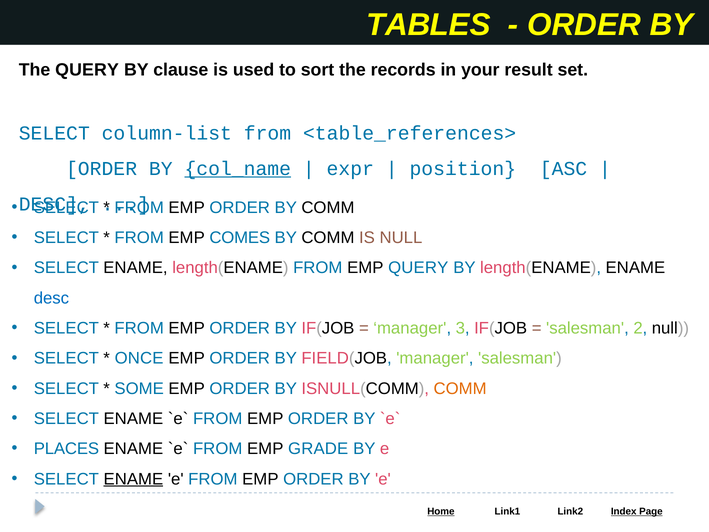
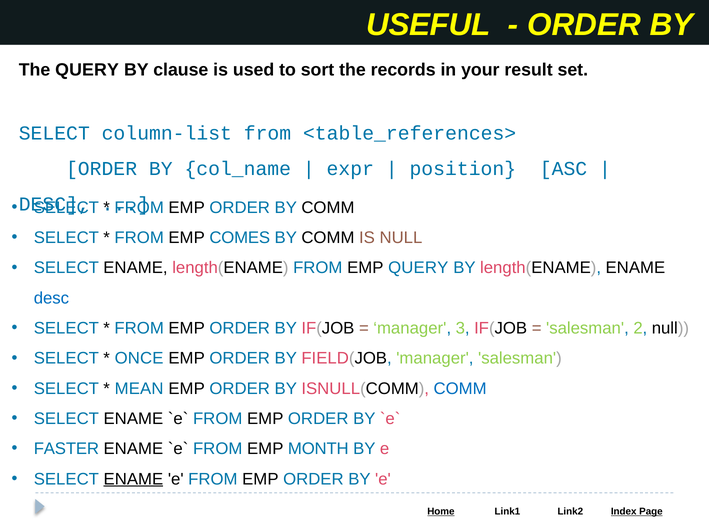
TABLES: TABLES -> USEFUL (428, 25)
col_name underline: present -> none (238, 169)
SOME: SOME -> MEAN (139, 388)
COMM colour: orange -> blue (460, 388)
PLACES: PLACES -> FASTER (66, 449)
GRADE: GRADE -> MONTH (318, 449)
